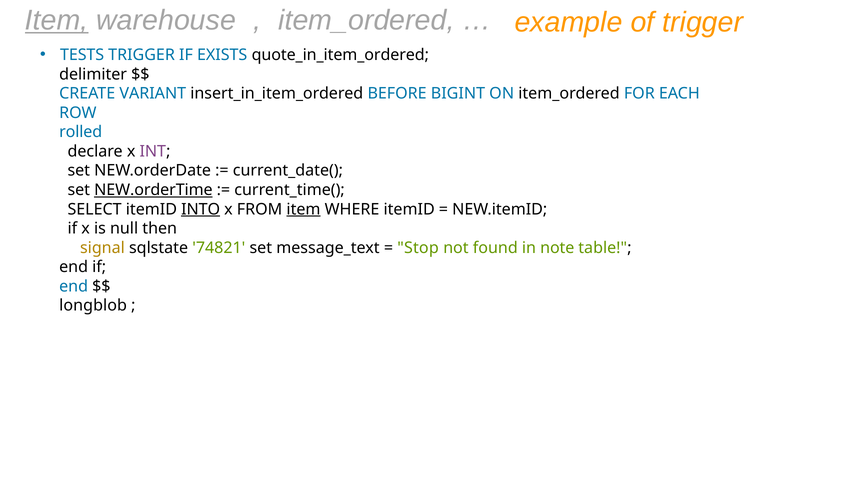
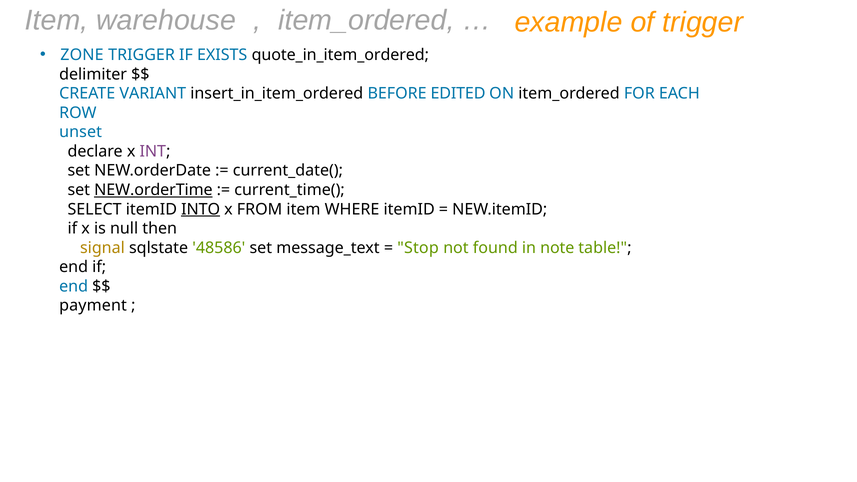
Item underline: present -> none (57, 20)
TESTS: TESTS -> ZONE (82, 55)
BIGINT: BIGINT -> EDITED (458, 94)
rolled: rolled -> unset (81, 132)
item underline: present -> none (303, 209)
74821: 74821 -> 48586 (219, 248)
longblob: longblob -> payment (93, 306)
